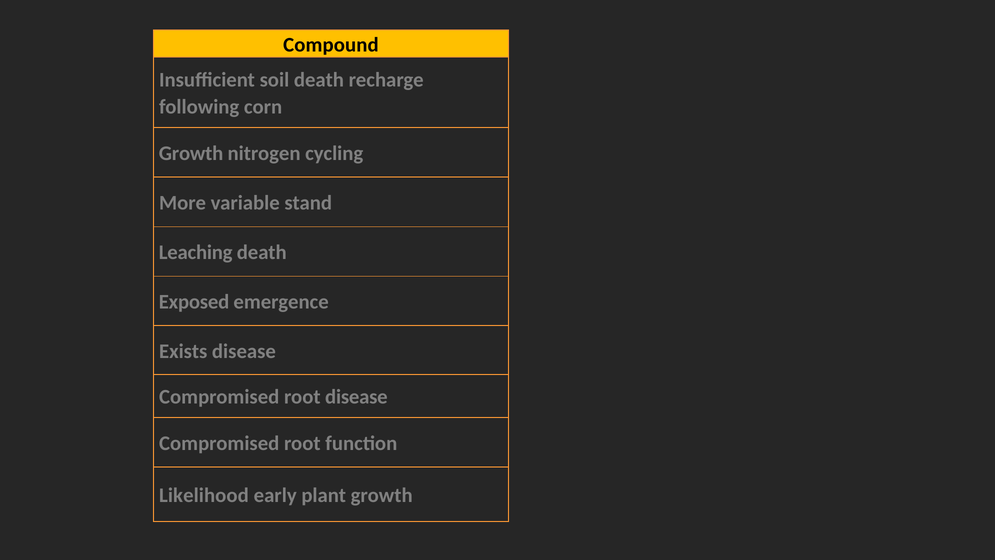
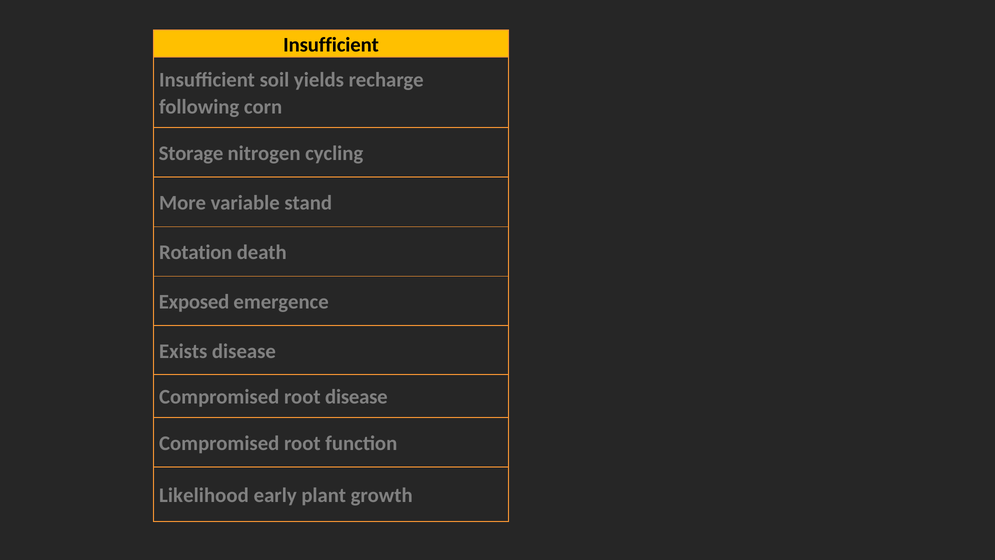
Compound: Compound -> Insufficient (331, 45)
soil death: death -> yields (319, 80)
Growth: Growth -> Storage (191, 153)
Leaching: Leaching -> Rotation (196, 252)
